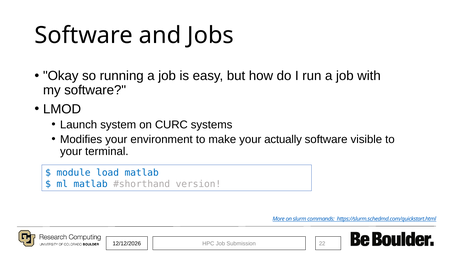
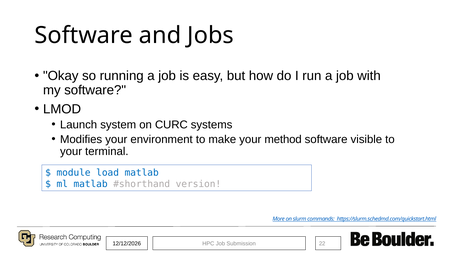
actually: actually -> method (283, 139)
